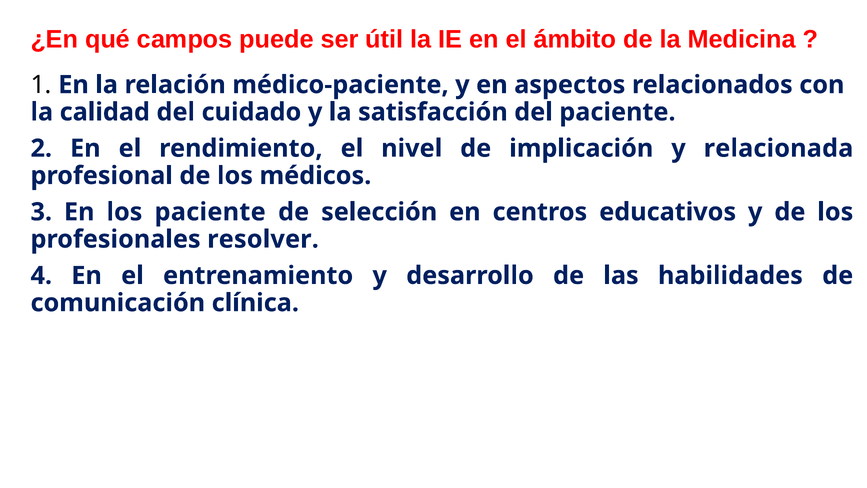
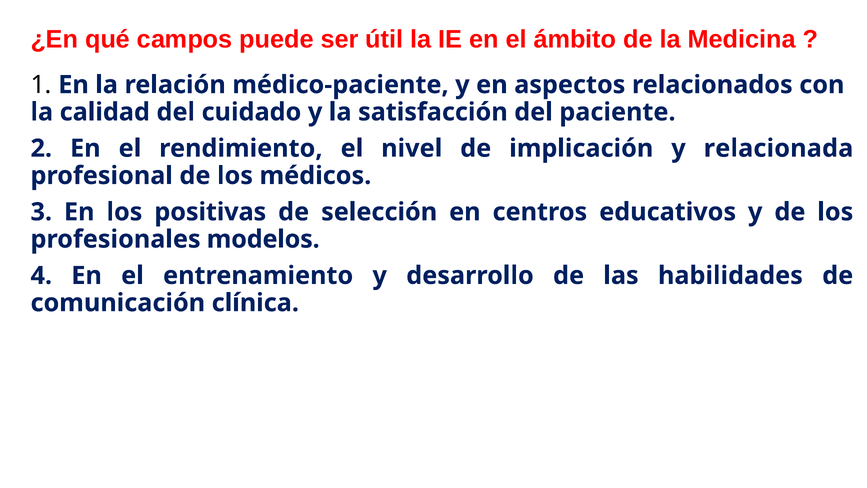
los paciente: paciente -> positivas (210, 212)
resolver: resolver -> modelos (263, 239)
